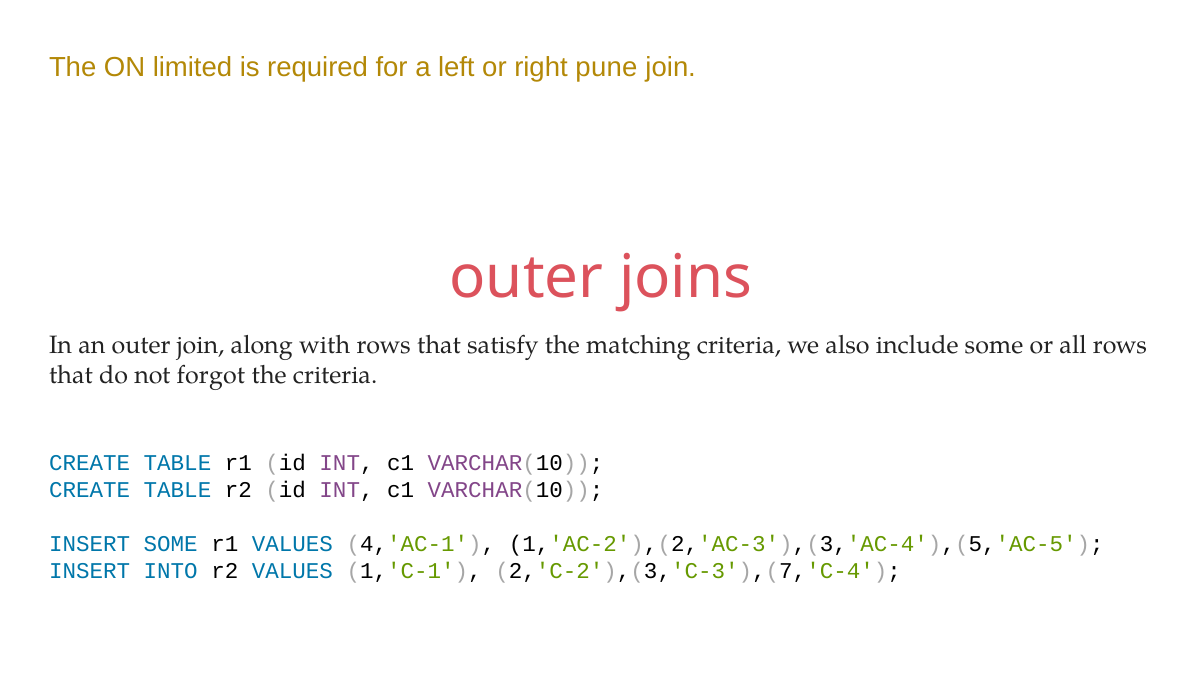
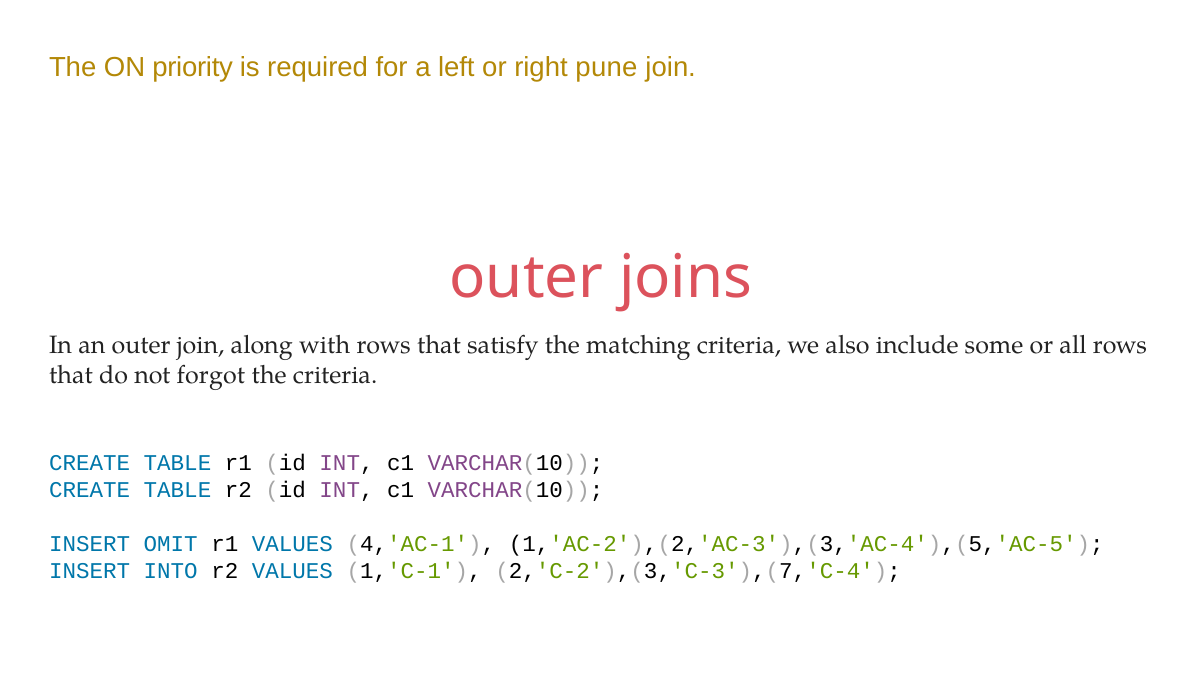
limited: limited -> priority (193, 67)
INSERT SOME: SOME -> OMIT (171, 544)
